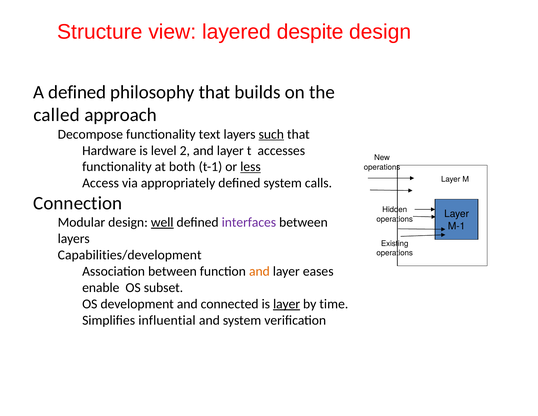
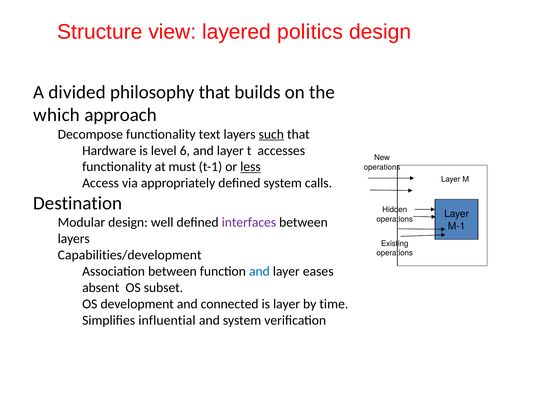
despite: despite -> politics (310, 32)
A defined: defined -> divided (77, 92)
called: called -> which (57, 115)
2: 2 -> 6 (185, 150)
both: both -> must (182, 167)
Connection: Connection -> Destination (78, 203)
well underline: present -> none (162, 222)
and colour: orange -> blue (259, 271)
enable: enable -> absent (101, 287)
layer underline: present -> none (287, 304)
